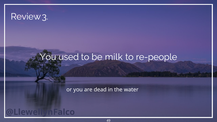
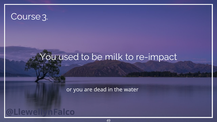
Review: Review -> Course (26, 17)
re-people: re-people -> re-impact (156, 57)
